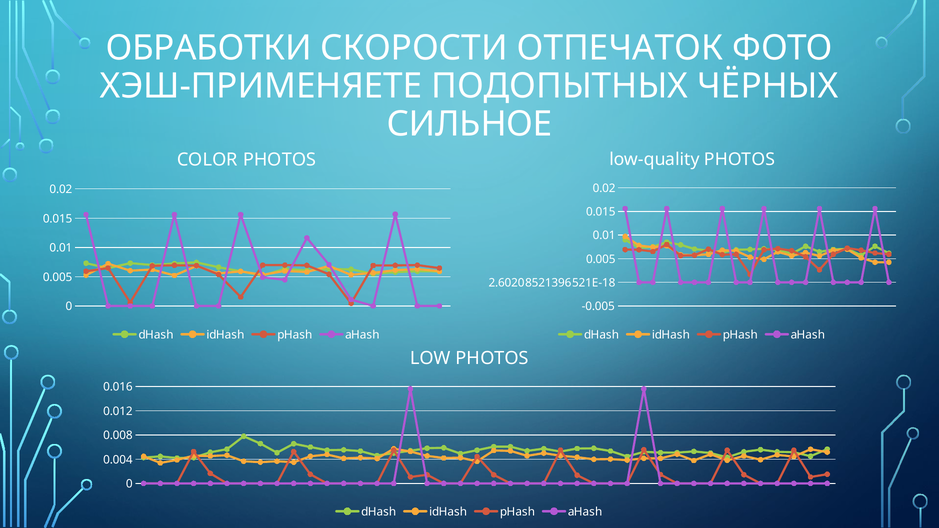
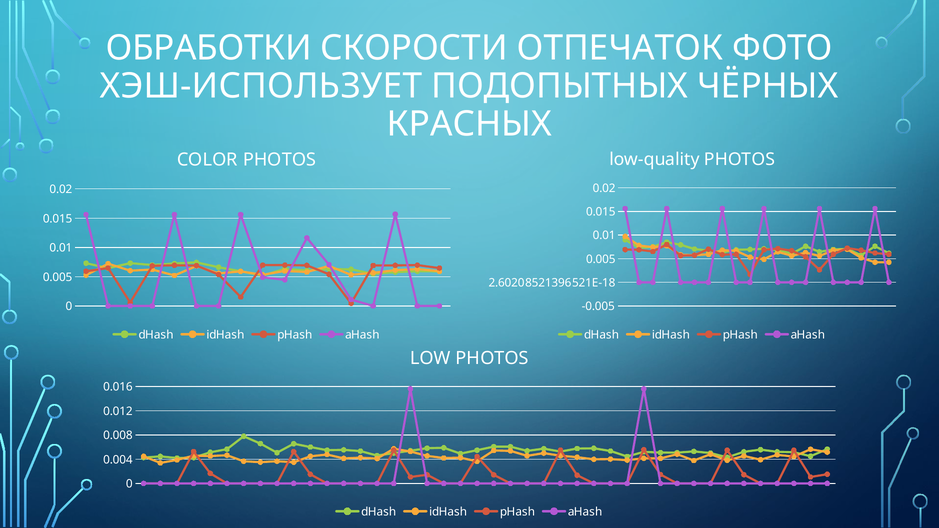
ХЭШ-ПРИМЕНЯЕТЕ: ХЭШ-ПРИМЕНЯЕТЕ -> ХЭШ-ИСПОЛЬЗУЕТ (261, 86)
СИЛЬНОЕ: СИЛЬНОЕ -> КРАСНЫХ (469, 124)
